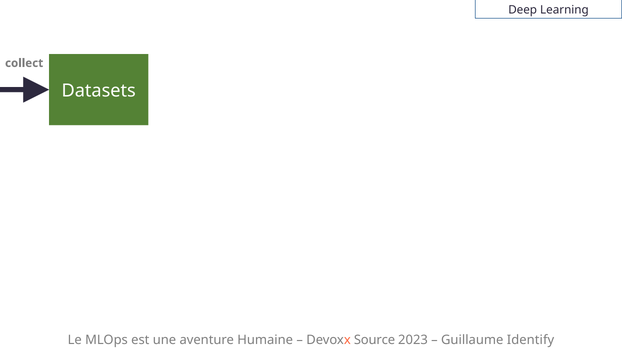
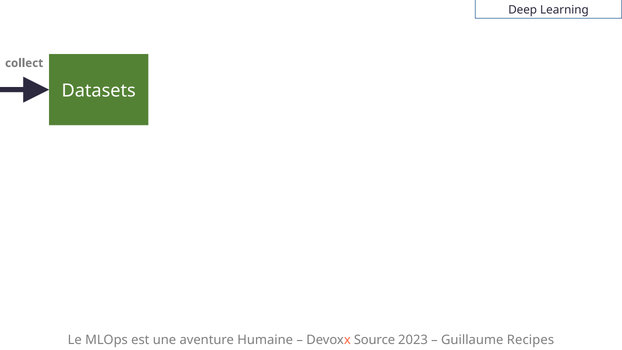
Identify: Identify -> Recipes (530, 340)
